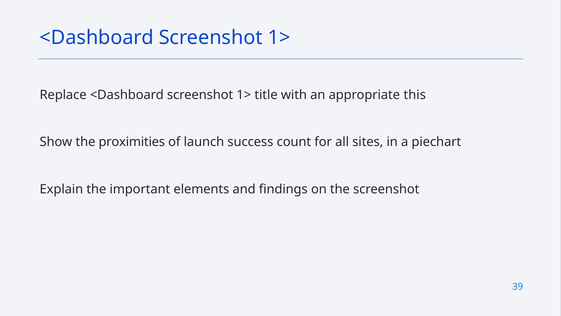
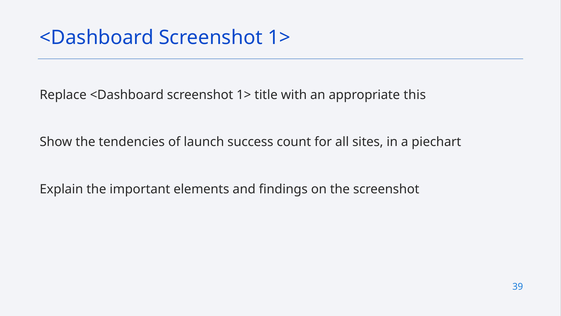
proximities: proximities -> tendencies (132, 142)
